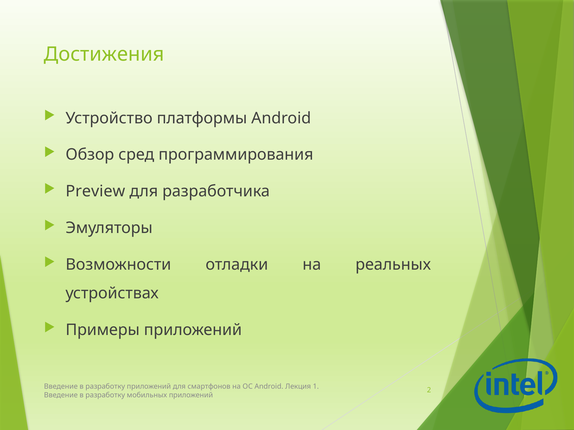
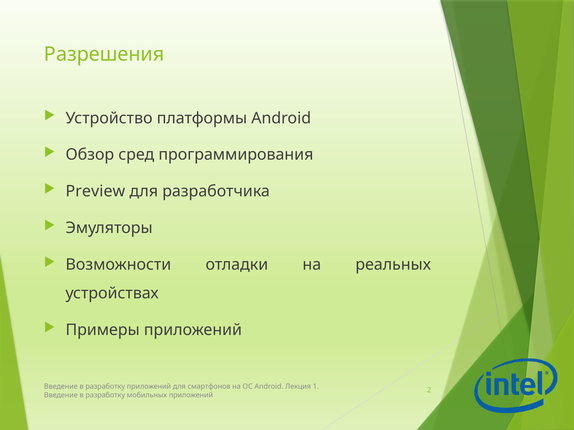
Достижения: Достижения -> Разрешения (104, 54)
